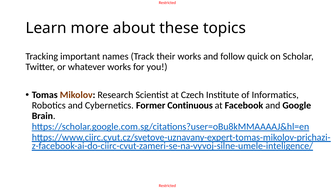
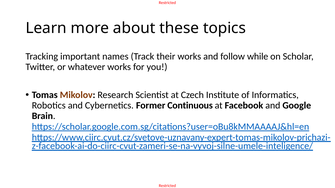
quick: quick -> while (258, 57)
